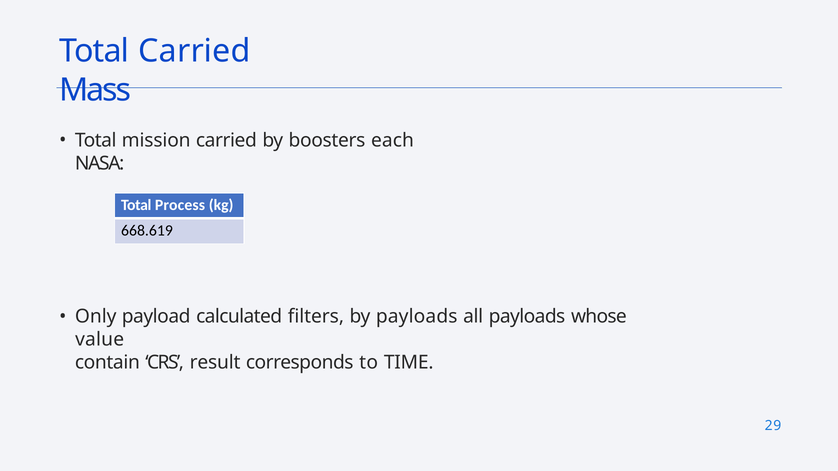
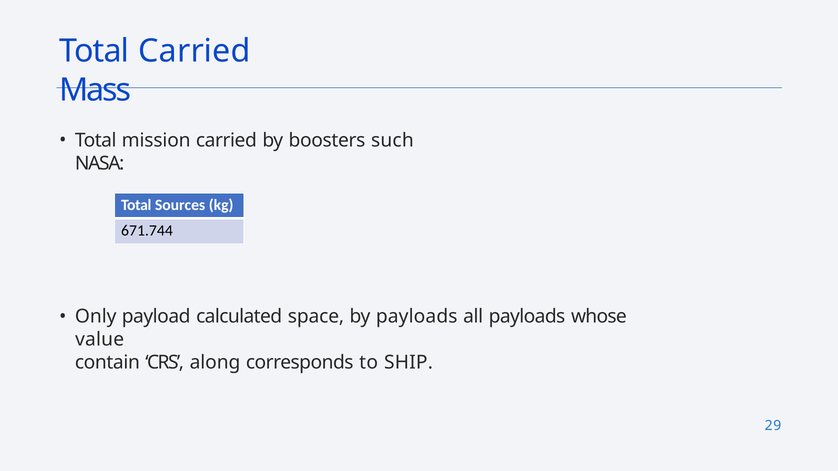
each: each -> such (392, 140)
Process: Process -> Sources (180, 205)
668.619: 668.619 -> 671.744 (147, 231)
filters: filters -> space (316, 317)
result: result -> along (215, 363)
TIME: TIME -> SHIP (409, 363)
